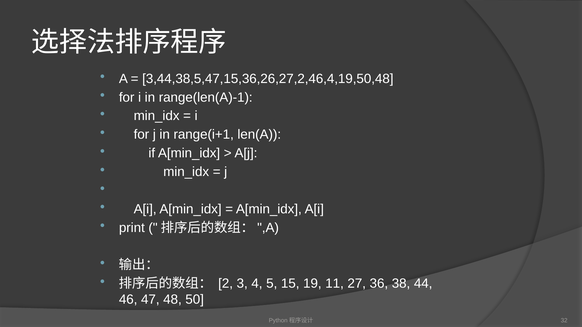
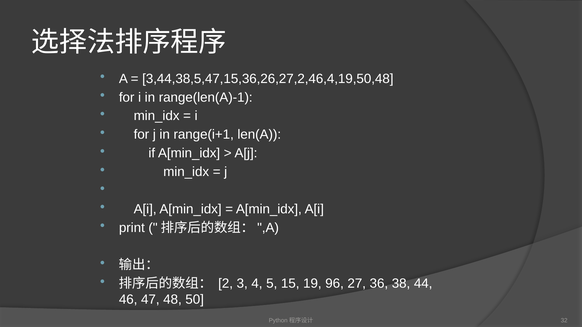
11: 11 -> 96 (335, 284)
